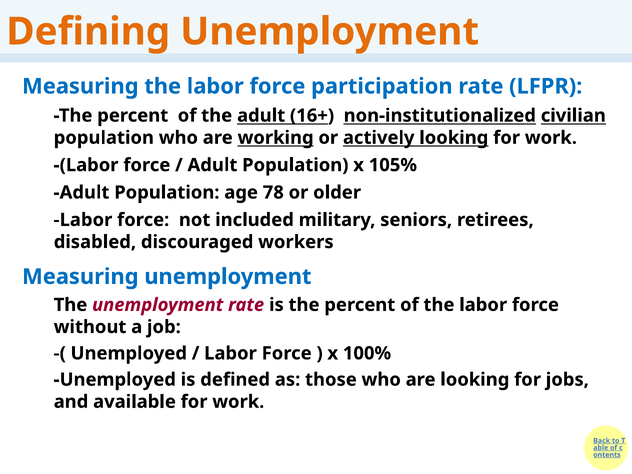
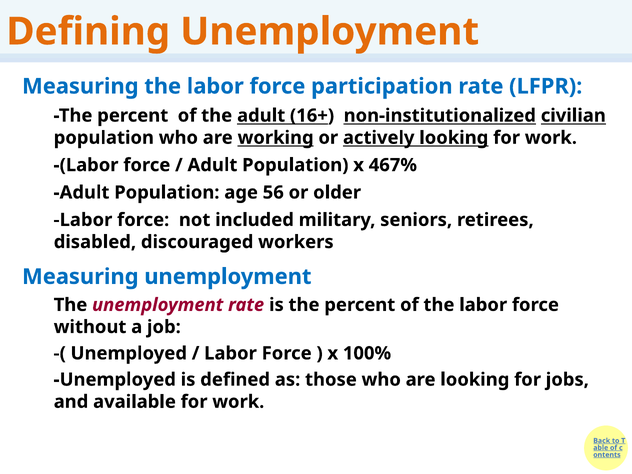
105%: 105% -> 467% (393, 165)
78: 78 -> 56 (273, 192)
